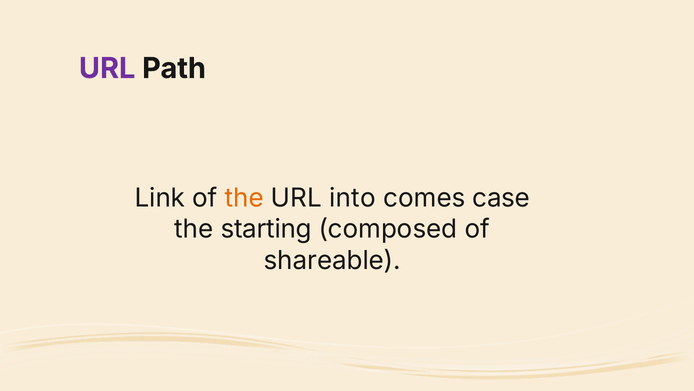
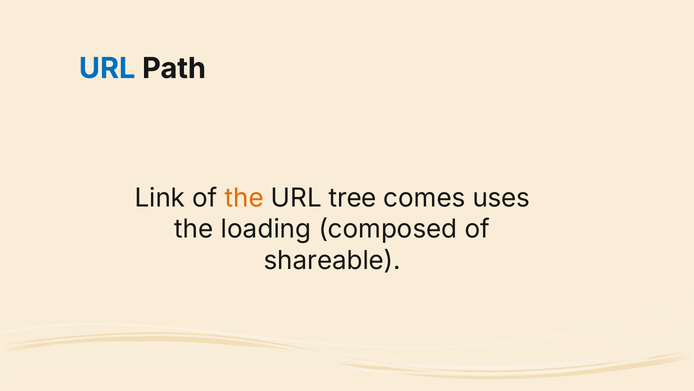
URL colour: purple -> blue (107, 68)
into: into -> tree (353, 198)
case: case -> uses (501, 198)
starting: starting -> loading (266, 229)
